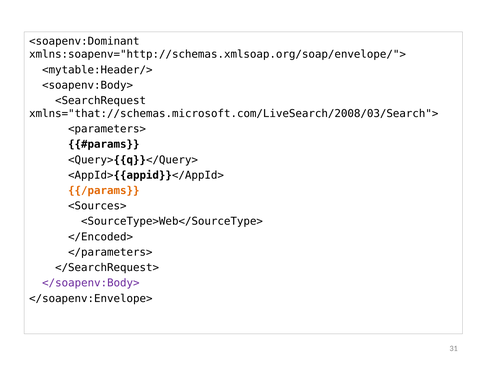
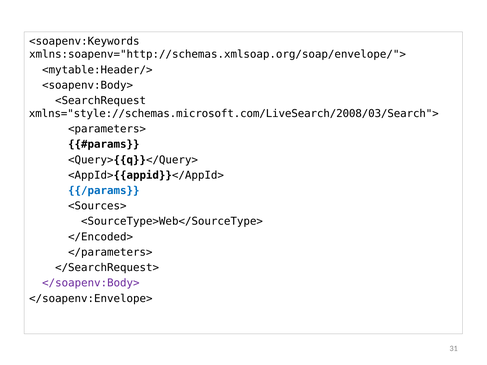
<soapenv:Dominant: <soapenv:Dominant -> <soapenv:Keywords (84, 41)
xmlns="that://schemas.microsoft.com/LiveSearch/2008/03/Search">: xmlns="that://schemas.microsoft.com/LiveSearch/2008/03/Search"> -> xmlns="style://schemas.microsoft.com/LiveSearch/2008/03/Search"> (234, 114)
/params colour: orange -> blue (104, 191)
